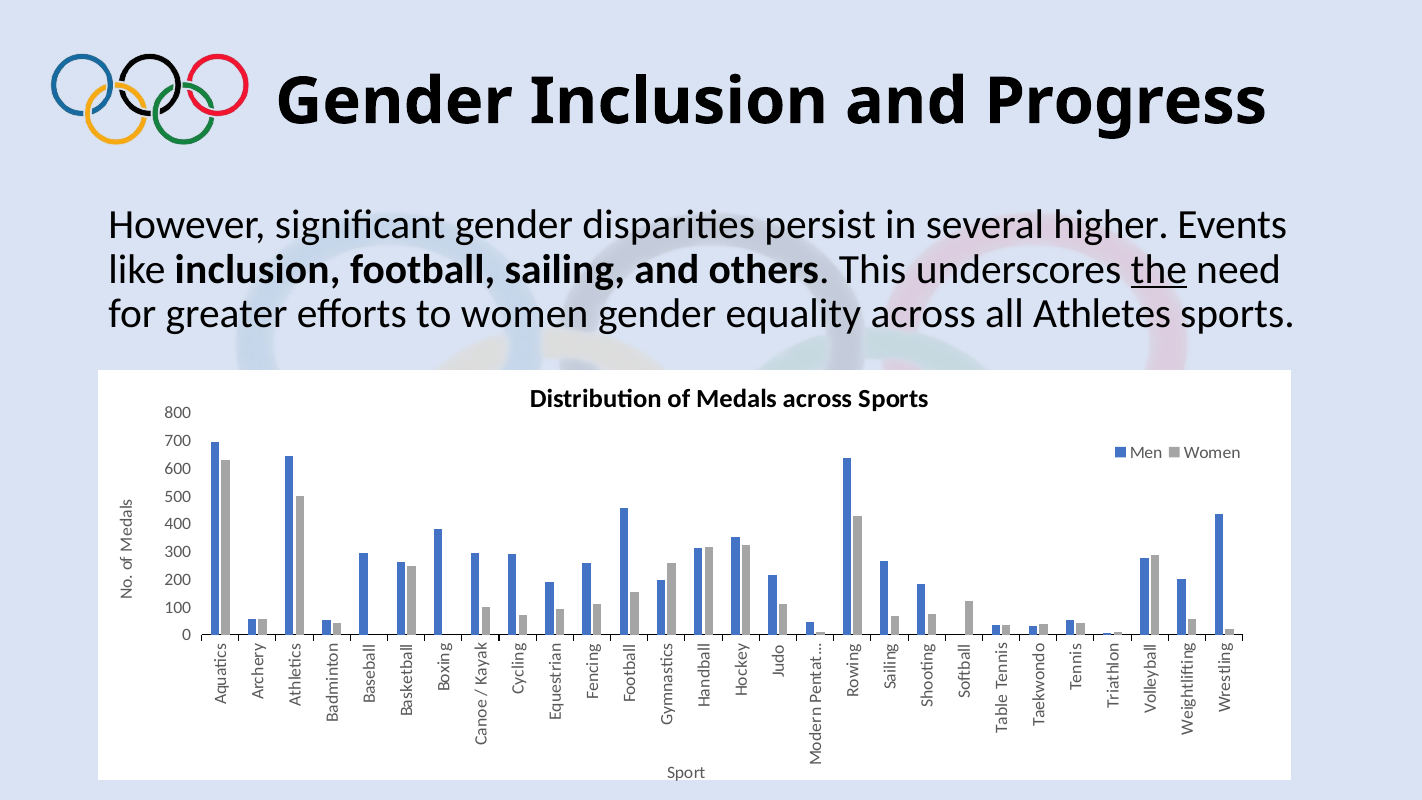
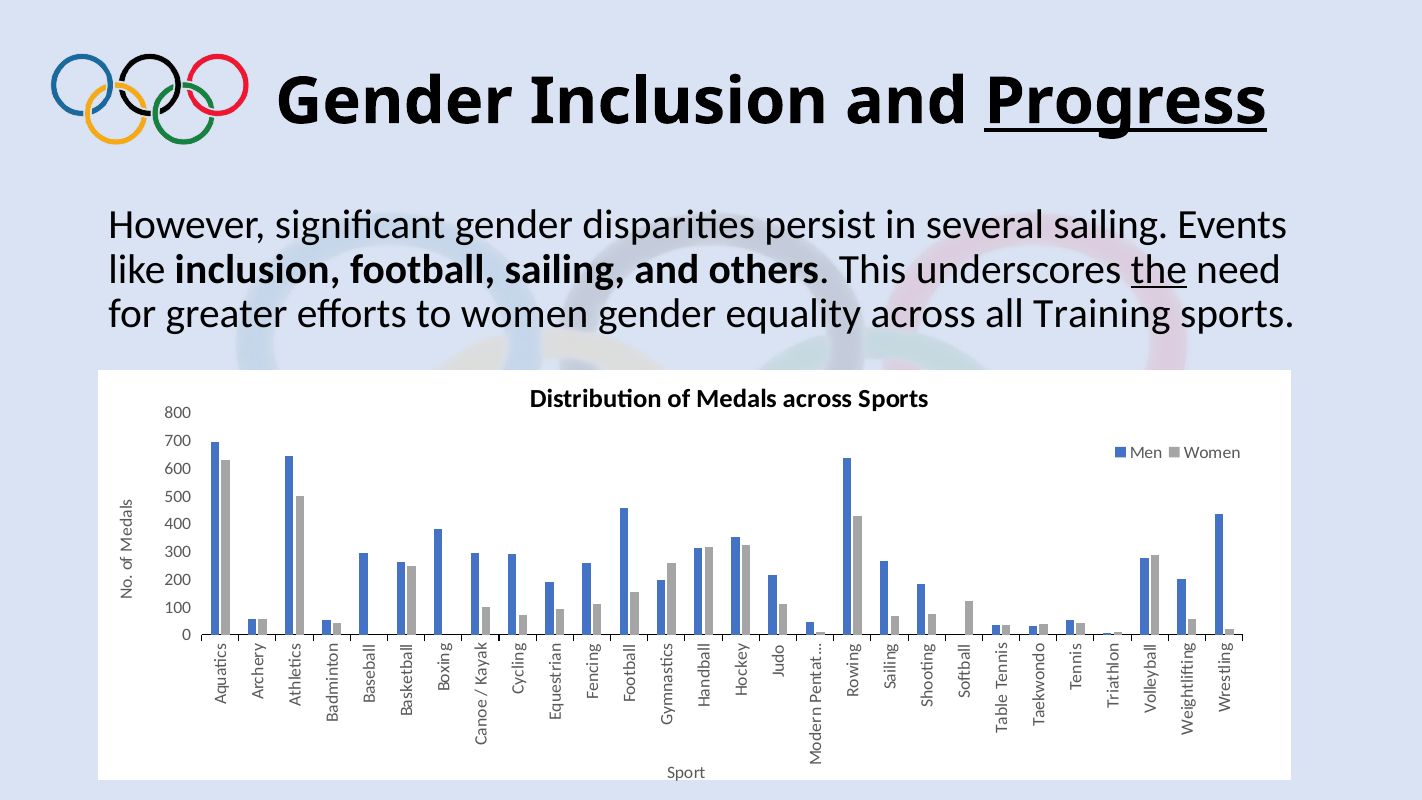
Progress underline: none -> present (1126, 102)
several higher: higher -> sailing (1111, 225)
Athletes: Athletes -> Training (1102, 314)
